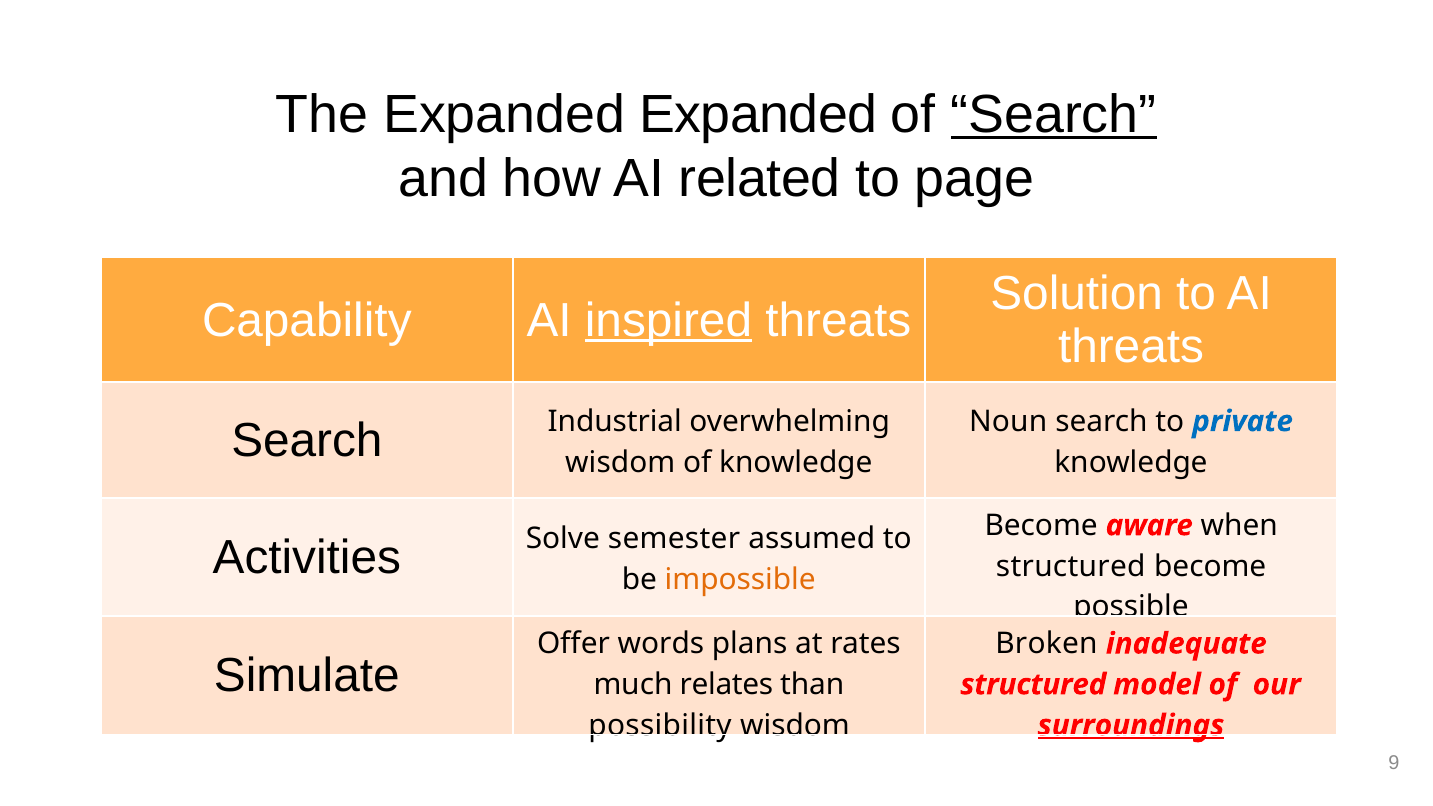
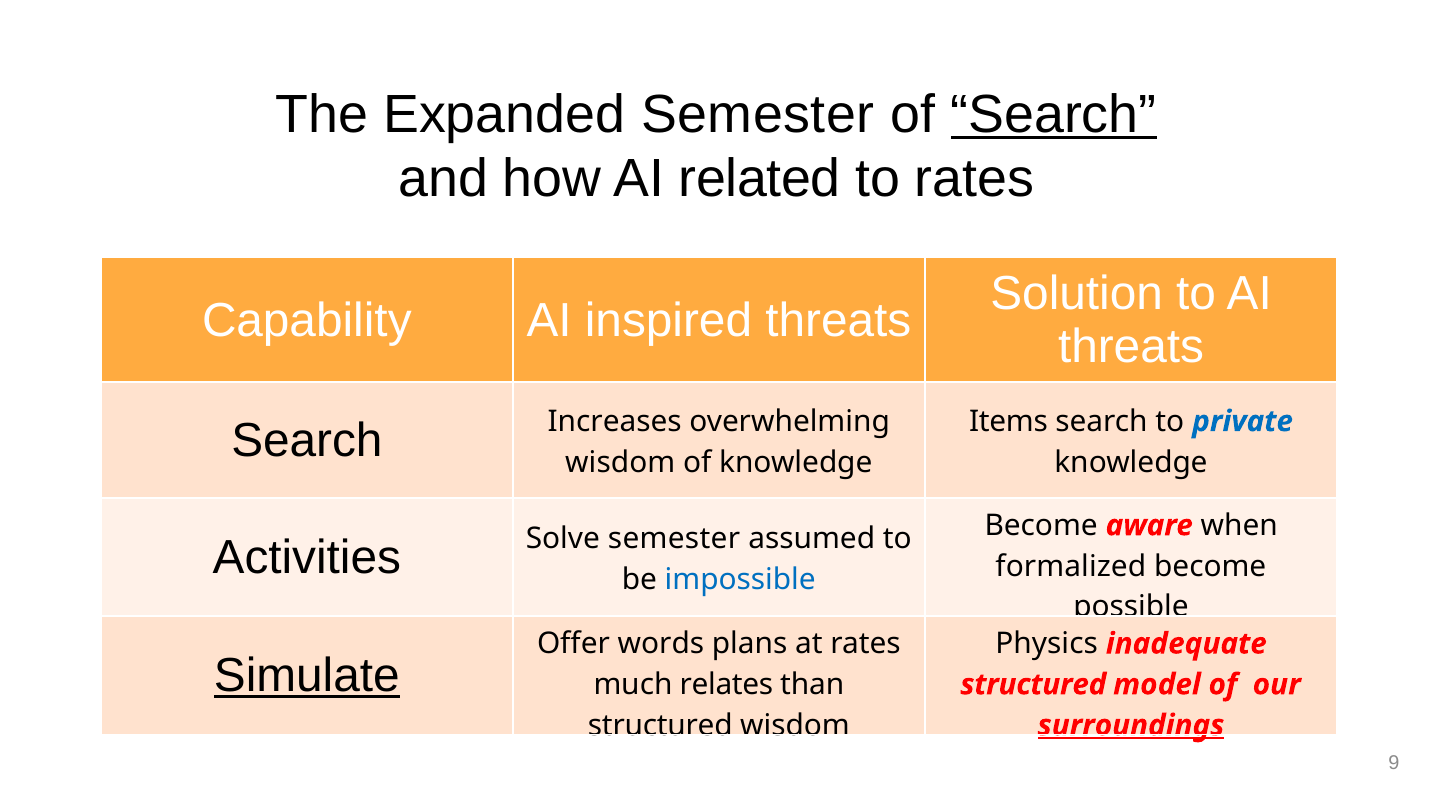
Expanded Expanded: Expanded -> Semester (758, 115)
to page: page -> rates (974, 179)
inspired underline: present -> none (668, 320)
Noun: Noun -> Items (1008, 421)
Industrial: Industrial -> Increases (615, 421)
structured: structured -> formalized (1071, 566)
impossible colour: orange -> blue (740, 579)
Broken: Broken -> Physics (1047, 644)
Simulate underline: none -> present (307, 676)
possibility: possibility -> structured (660, 725)
